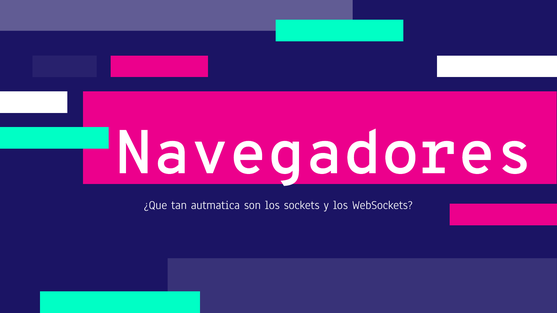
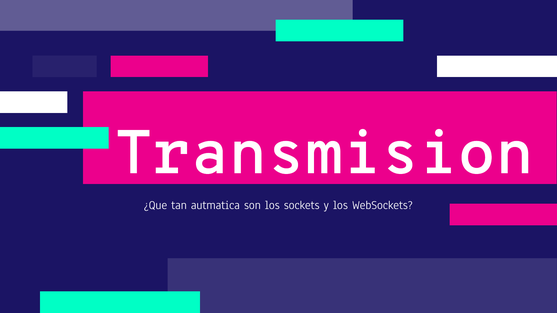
Navegadores: Navegadores -> Transmision (324, 153)
